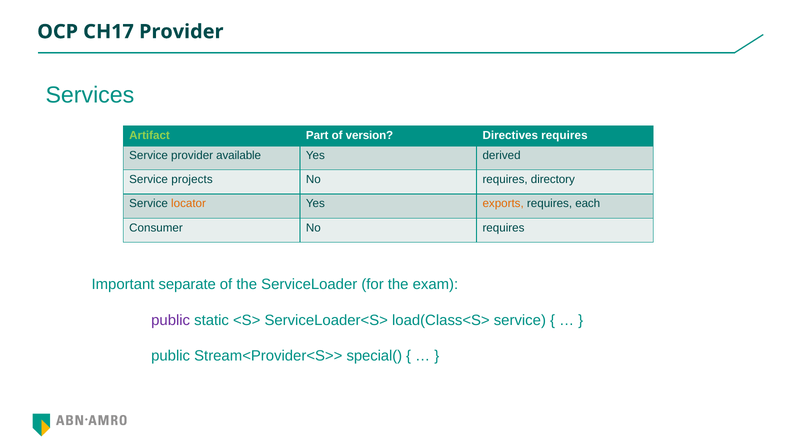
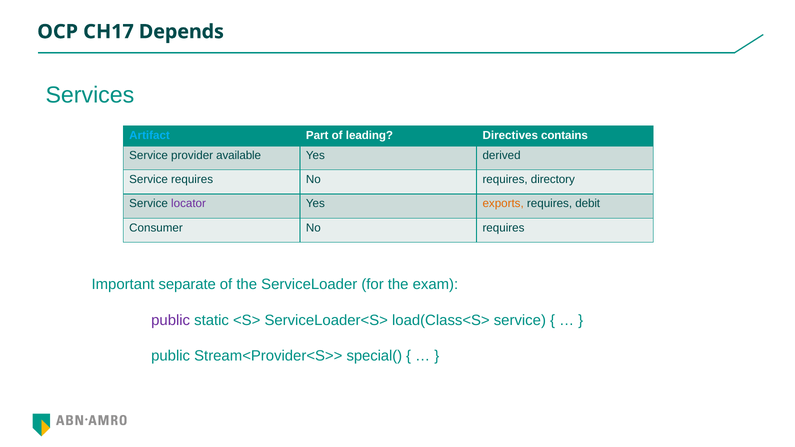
CH17 Provider: Provider -> Depends (181, 32)
Artifact colour: light green -> light blue (150, 135)
version: version -> leading (369, 135)
Directives requires: requires -> contains (564, 135)
Service projects: projects -> requires (192, 180)
locator colour: orange -> purple (189, 204)
each: each -> debit (588, 204)
